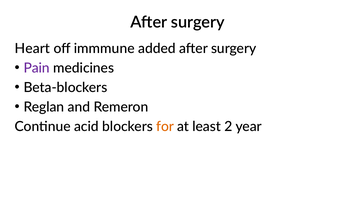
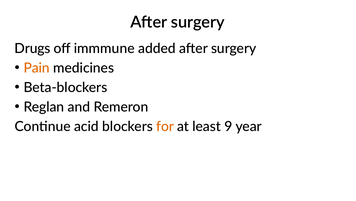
Heart: Heart -> Drugs (32, 48)
Pain colour: purple -> orange (37, 68)
2: 2 -> 9 (228, 126)
